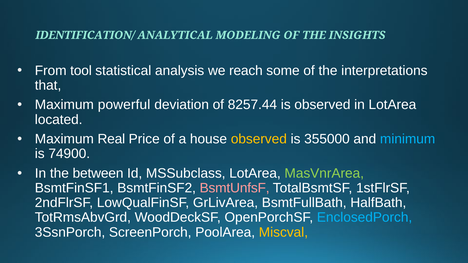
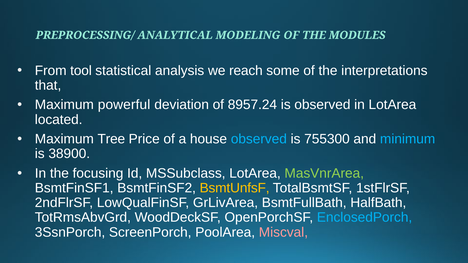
IDENTIFICATION/: IDENTIFICATION/ -> PREPROCESSING/ (85, 35)
INSIGHTS: INSIGHTS -> MODULES (357, 35)
8257.44: 8257.44 -> 8957.24 (252, 105)
Real: Real -> Tree (111, 139)
observed colour: yellow -> light blue (259, 139)
355000: 355000 -> 755300 (327, 139)
74900: 74900 -> 38900 (69, 154)
between: between -> focusing (98, 174)
BsmtUnfsF colour: pink -> yellow (235, 188)
Miscval colour: yellow -> pink (283, 232)
